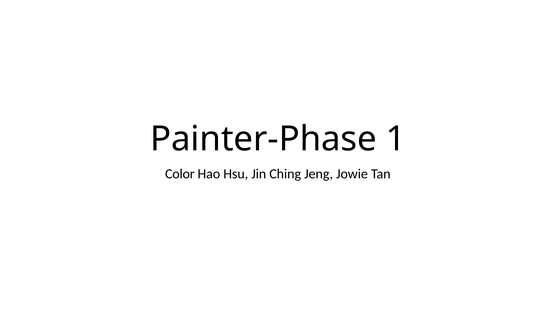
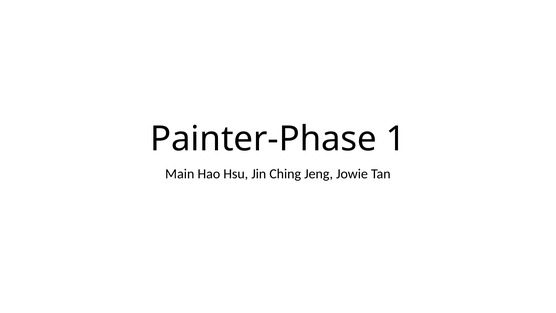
Color: Color -> Main (180, 174)
